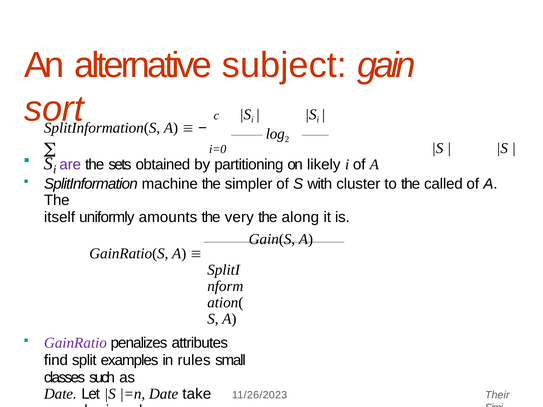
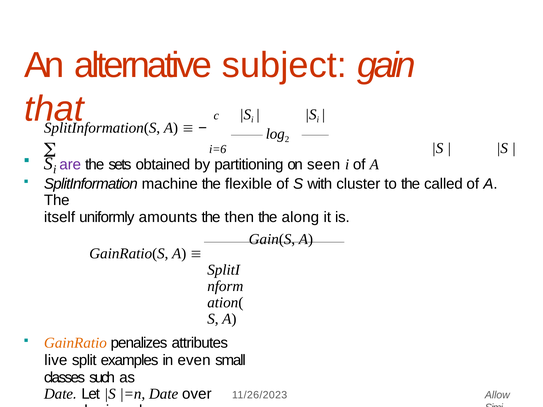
sort: sort -> that (54, 109)
i=0: i=0 -> i=6 (218, 149)
likely: likely -> seen (324, 165)
simpler: simpler -> flexible (249, 184)
very: very -> then (239, 217)
GainRatio colour: purple -> orange (75, 343)
find: find -> live (56, 360)
in rules: rules -> even (194, 360)
take: take -> over (197, 394)
Their: Their -> Allow (497, 395)
